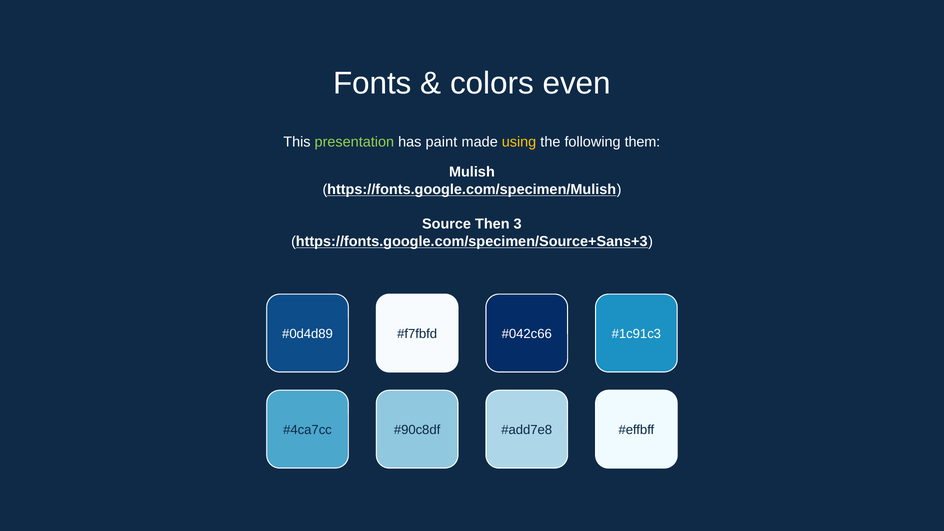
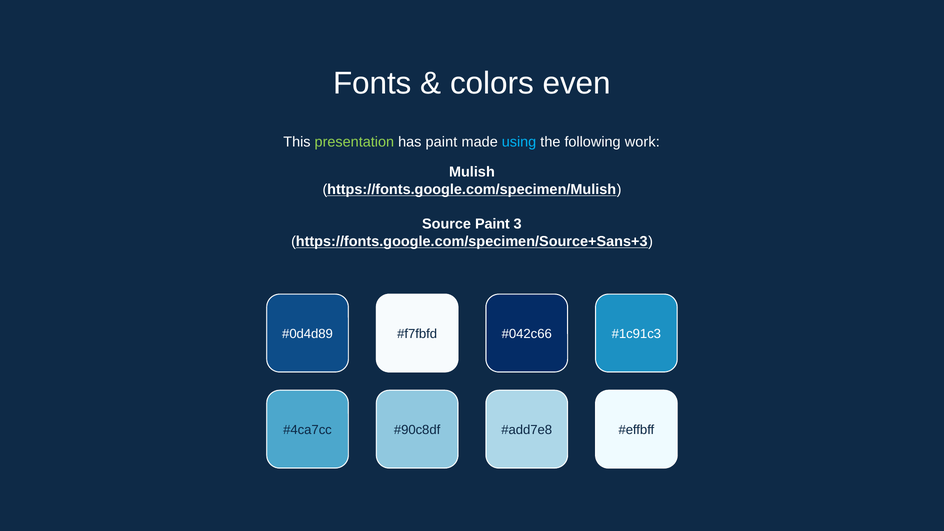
using colour: yellow -> light blue (519, 142)
them: them -> work (642, 142)
Source Then: Then -> Paint (492, 224)
